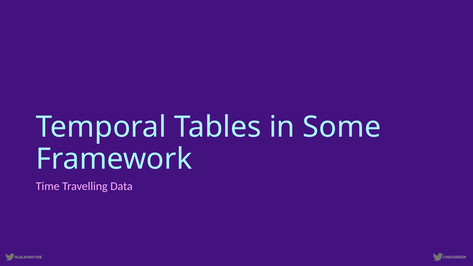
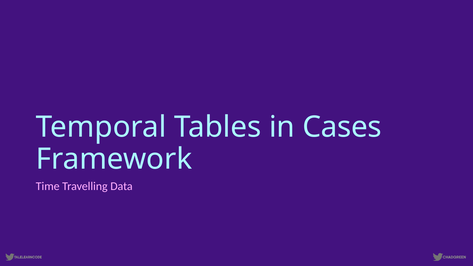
Some: Some -> Cases (342, 127)
